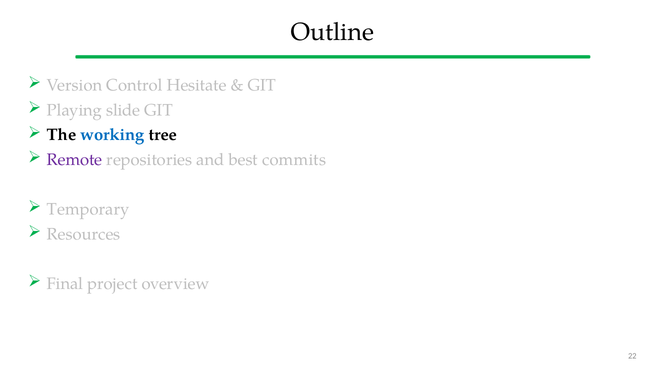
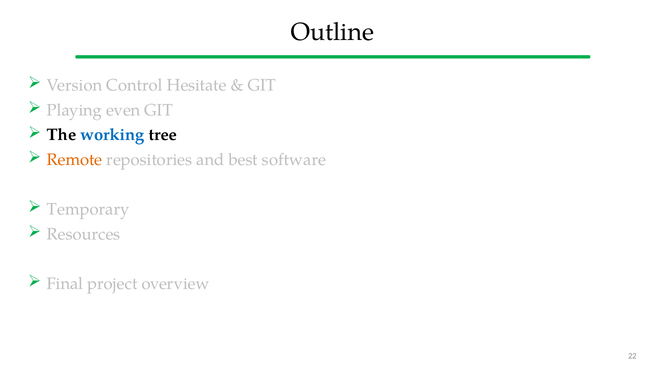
slide: slide -> even (123, 110)
Remote colour: purple -> orange (75, 160)
commits: commits -> software (294, 160)
